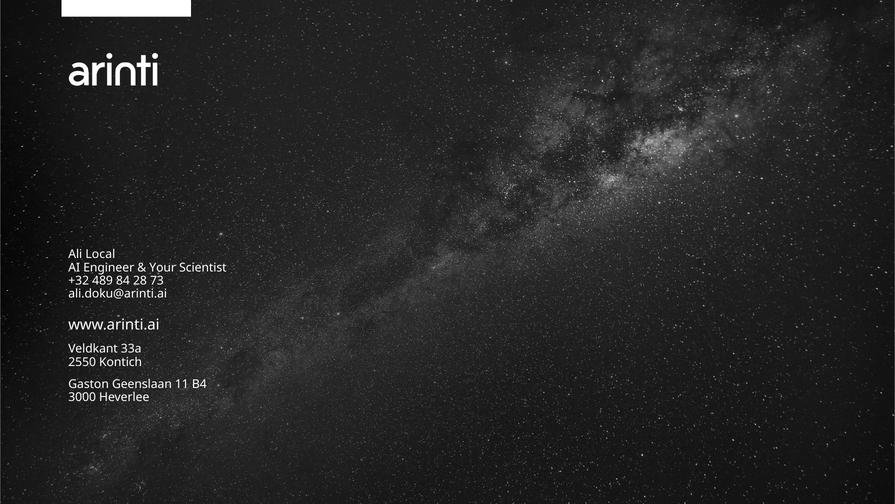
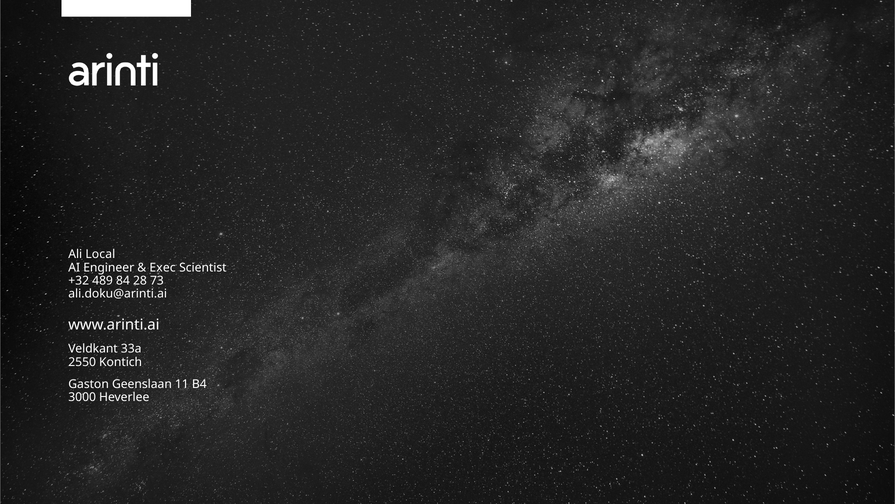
Your: Your -> Exec (163, 267)
